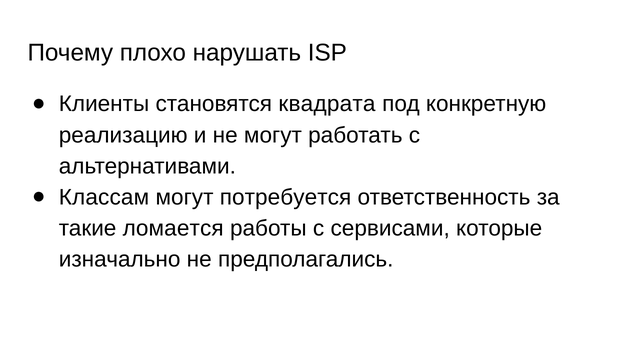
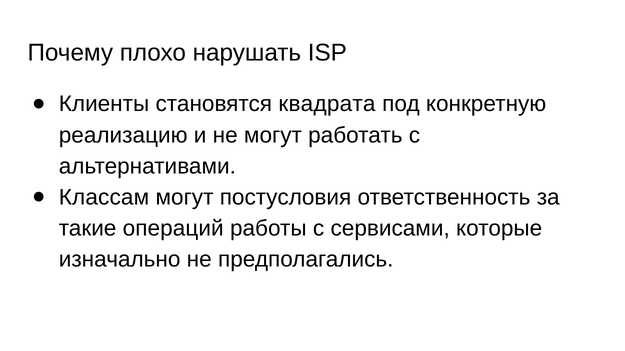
потребуется: потребуется -> постусловия (286, 198)
ломается: ломается -> операций (173, 229)
